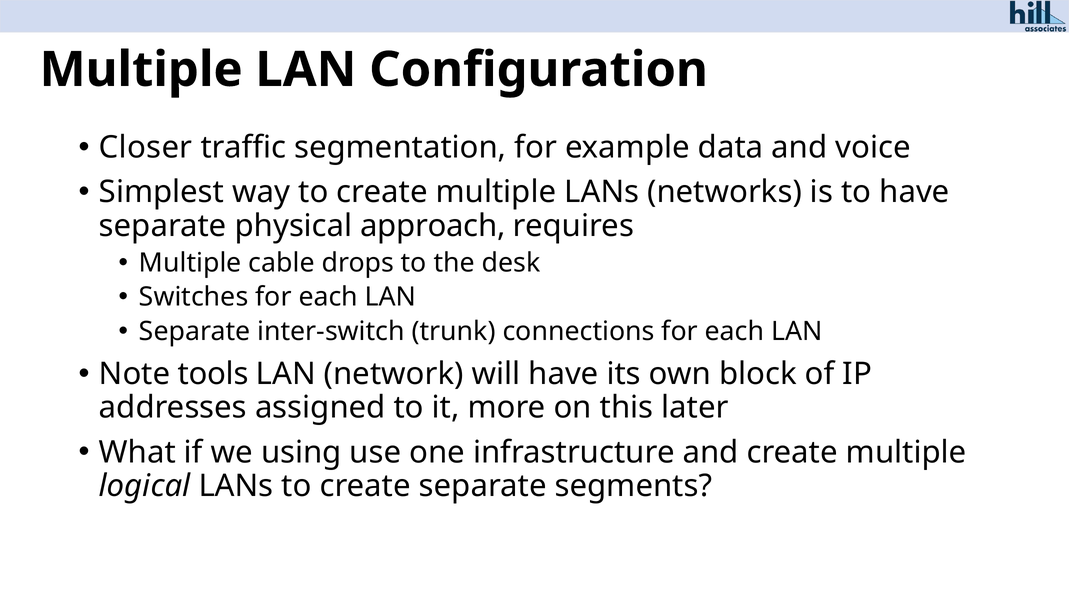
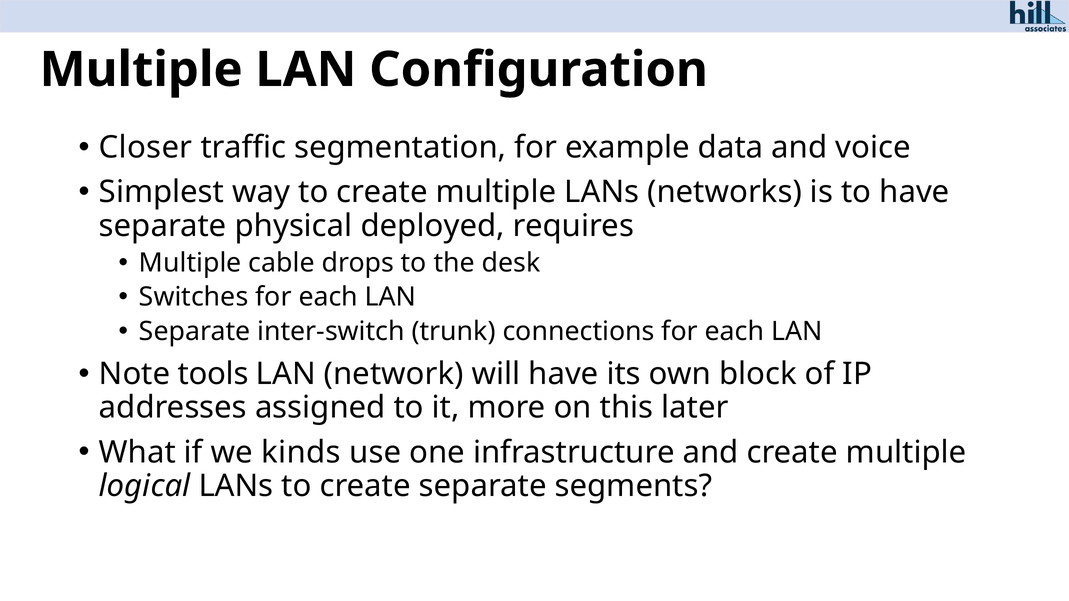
approach: approach -> deployed (433, 226)
using: using -> kinds (301, 453)
